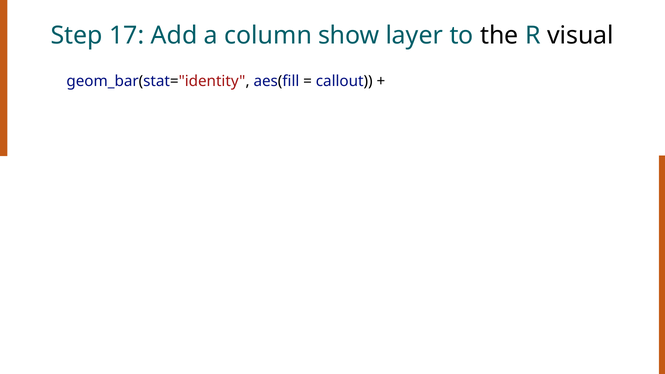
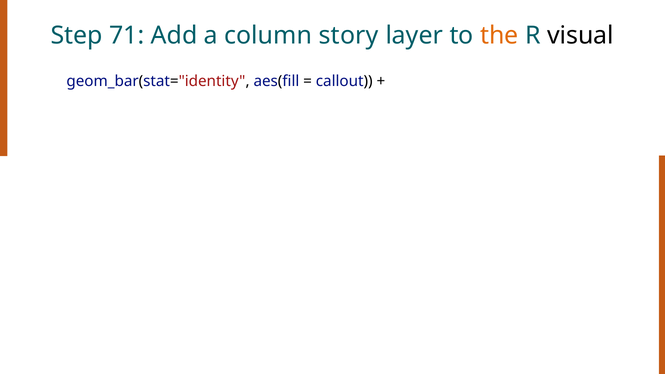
17: 17 -> 71 (127, 35)
show: show -> story (349, 35)
the colour: black -> orange (499, 35)
